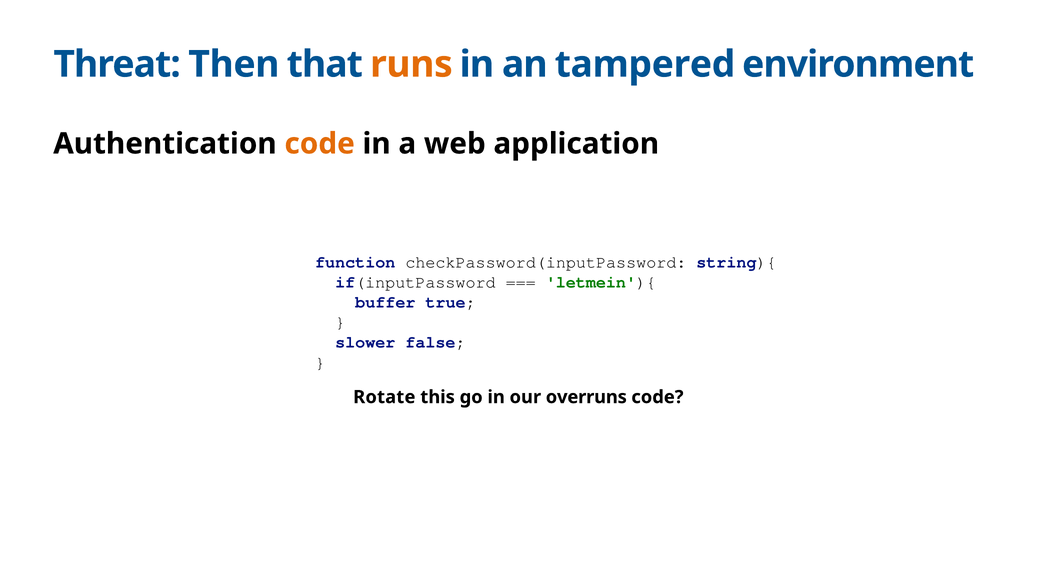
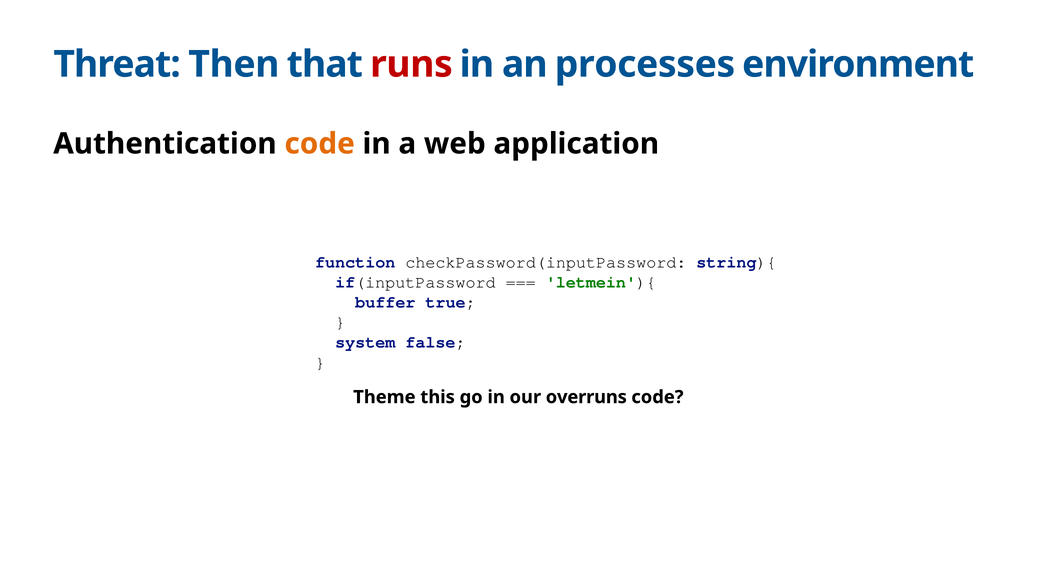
runs colour: orange -> red (411, 64)
tampered: tampered -> processes (645, 64)
slower: slower -> system (365, 343)
Rotate: Rotate -> Theme (384, 397)
